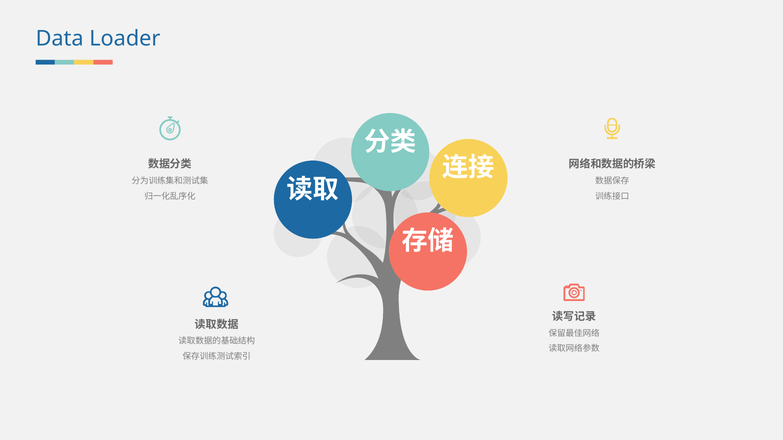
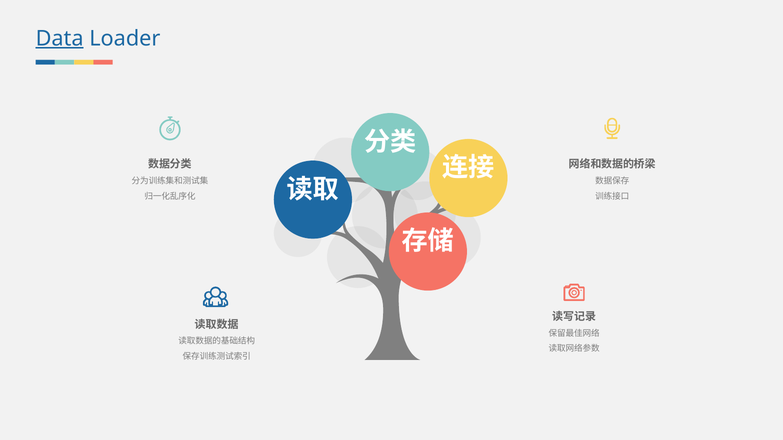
Data underline: none -> present (60, 38)
